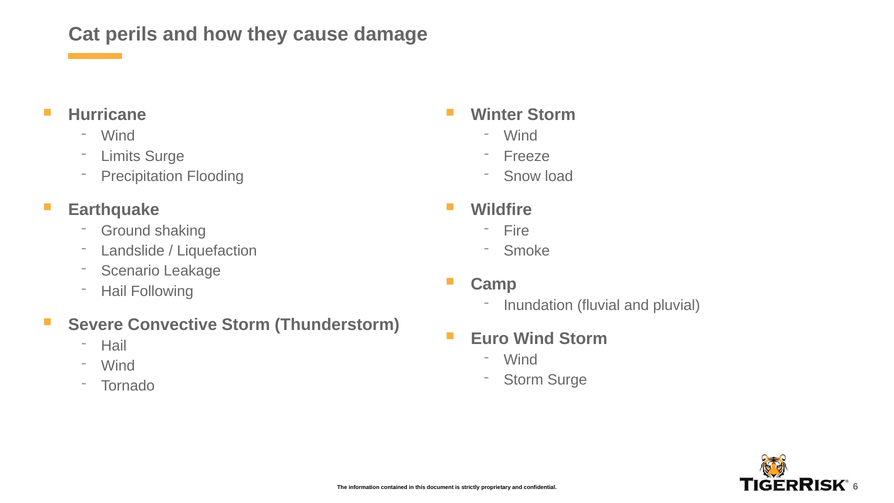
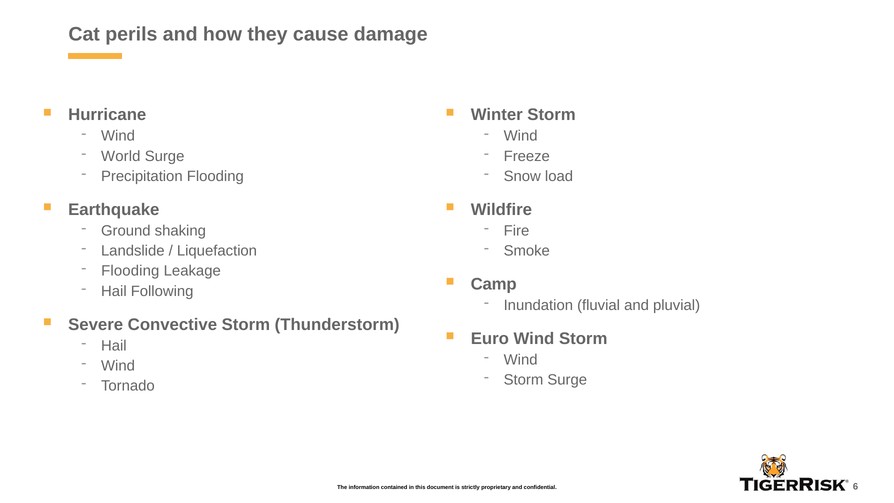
Limits: Limits -> World (121, 156)
Scenario: Scenario -> Flooding (130, 271)
